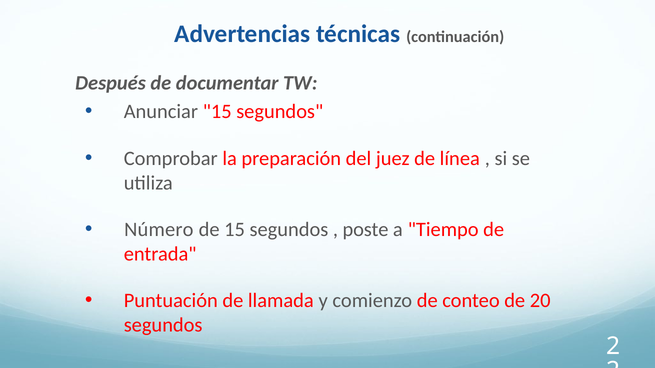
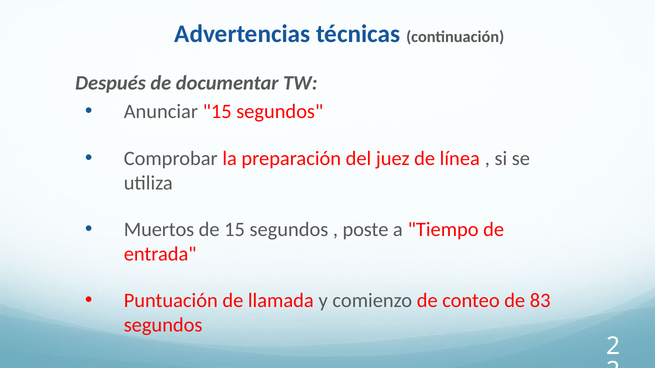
Número: Número -> Muertos (159, 230)
20: 20 -> 83 (540, 301)
